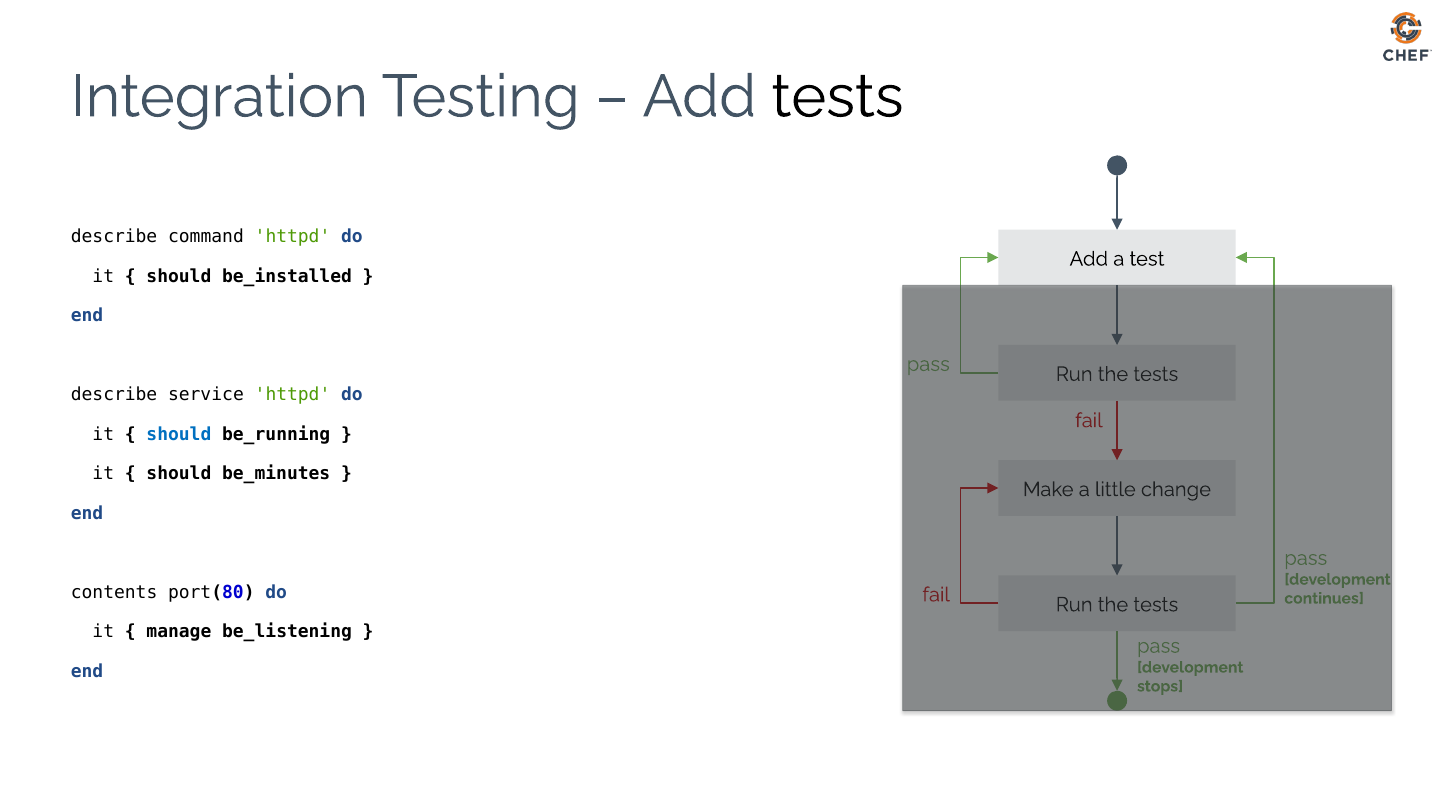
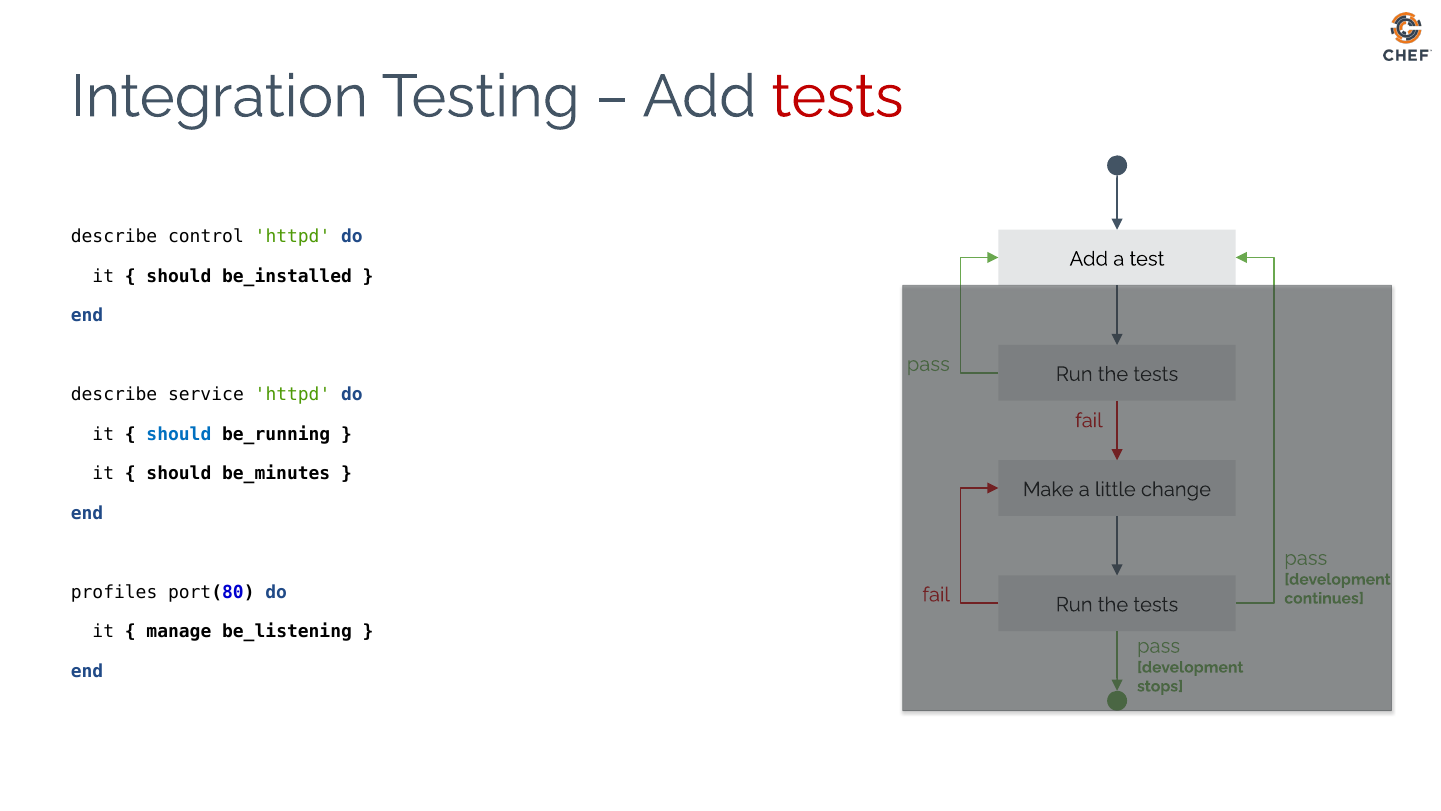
tests colour: black -> red (837, 97)
command: command -> control (206, 237)
contents: contents -> profiles (114, 592)
